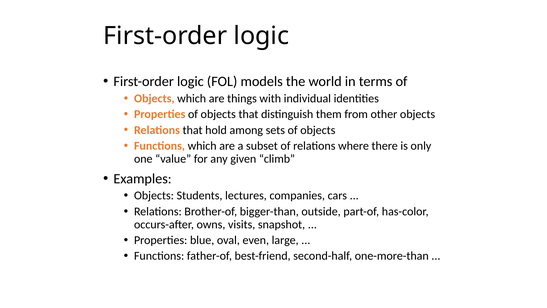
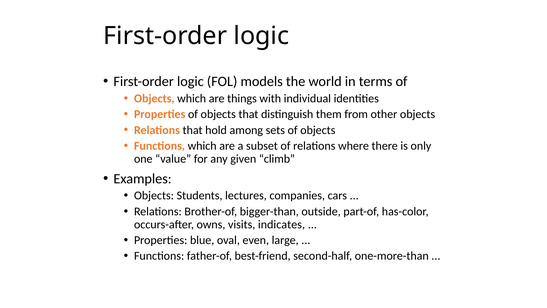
snapshot: snapshot -> indicates (281, 224)
